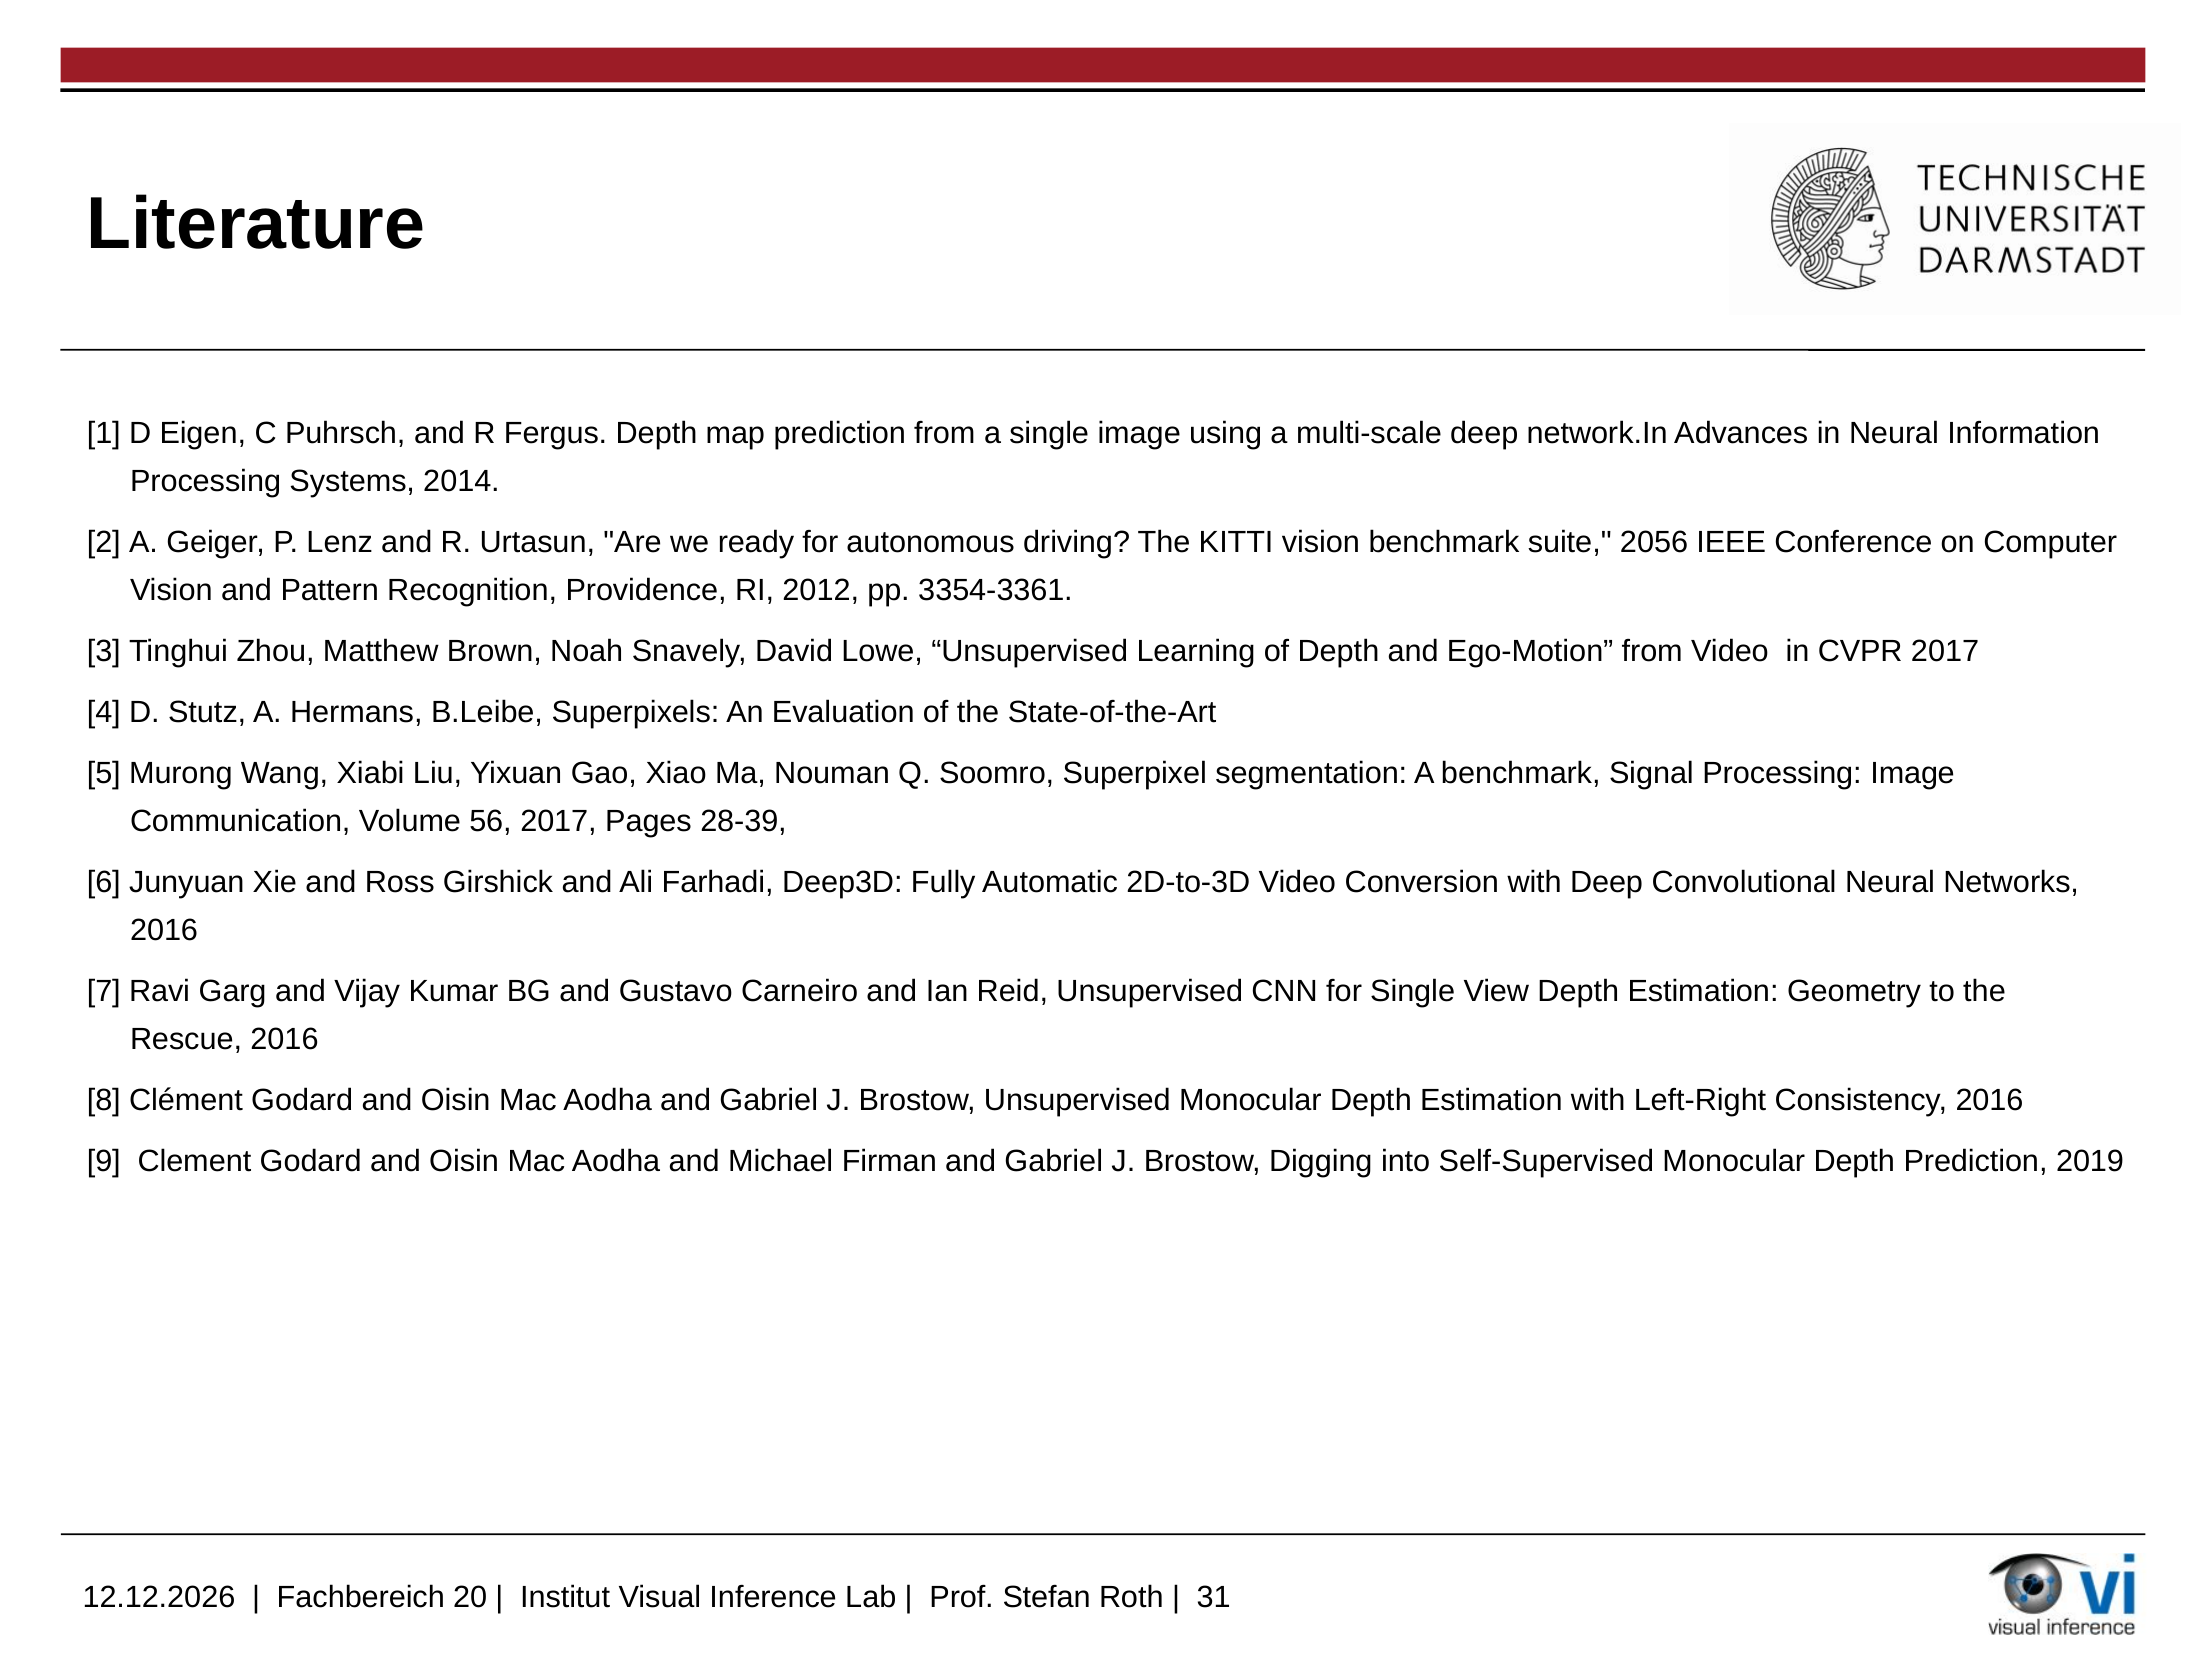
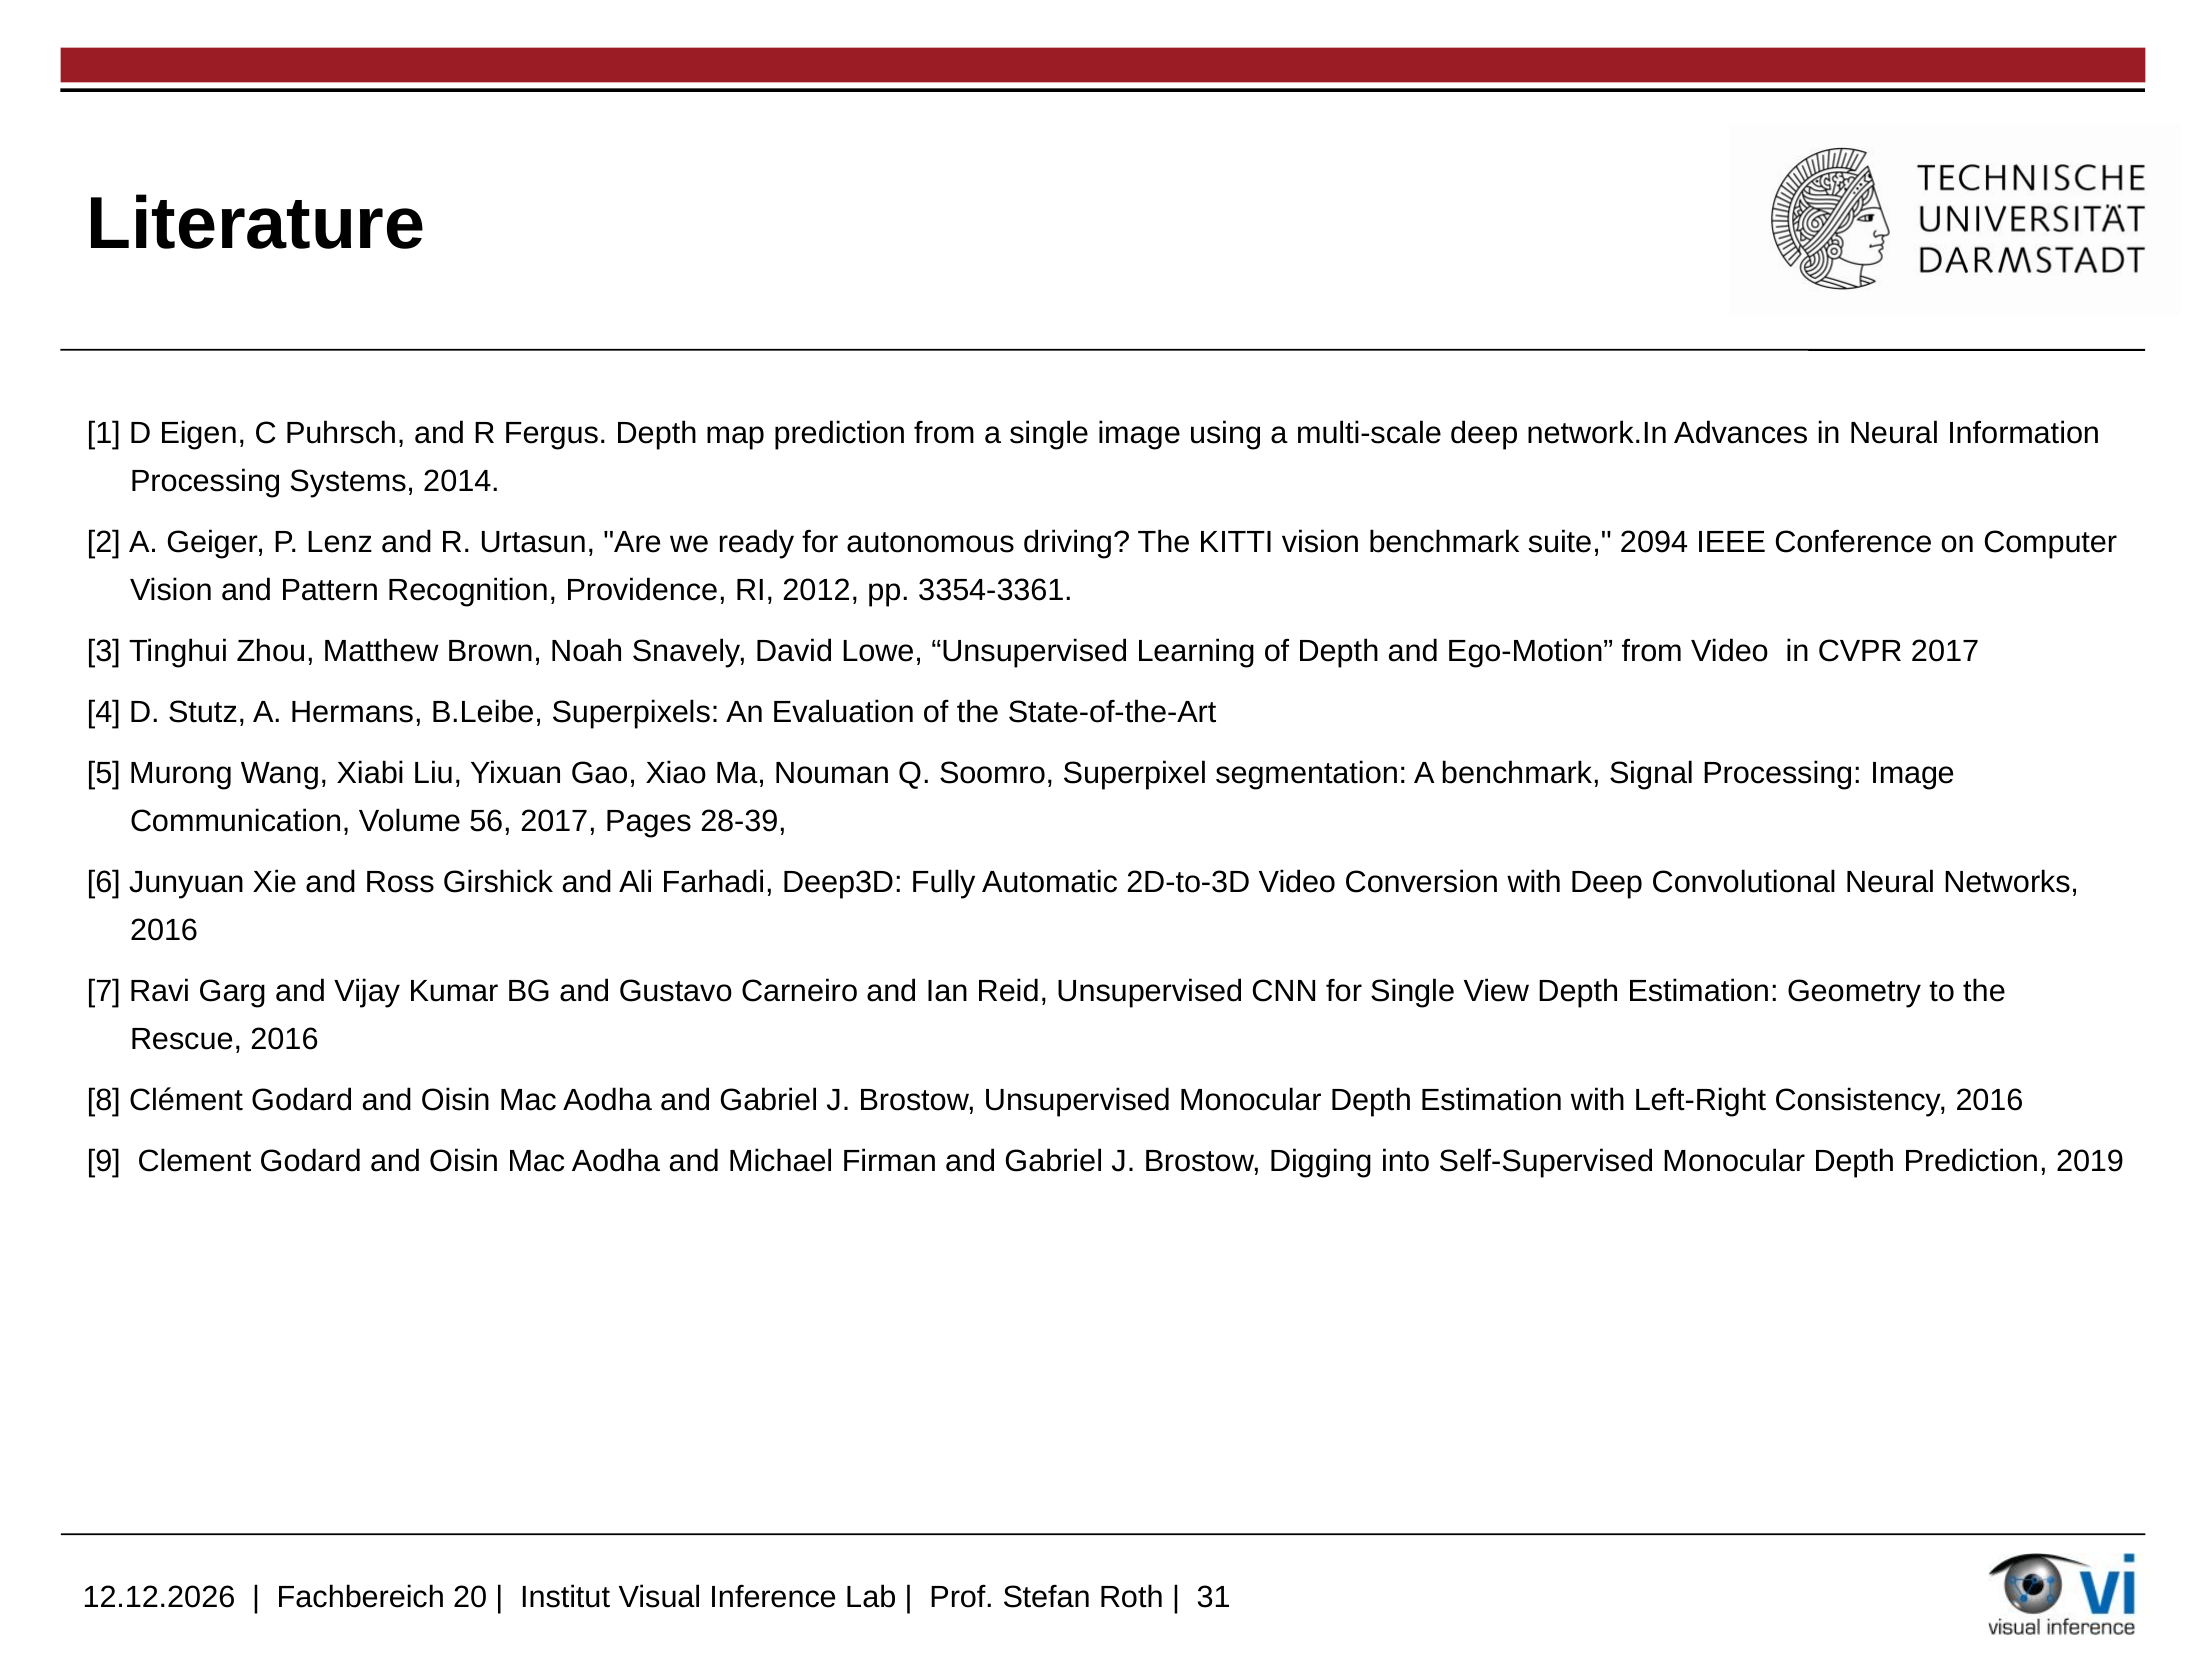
2056: 2056 -> 2094 (1654, 542)
